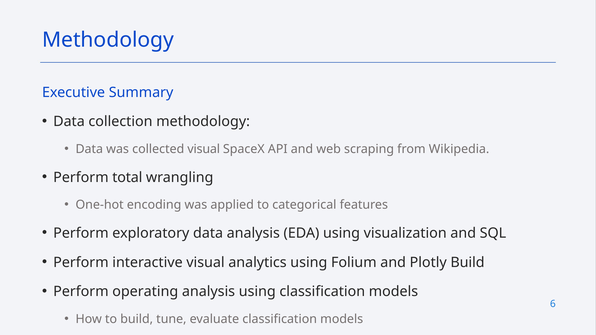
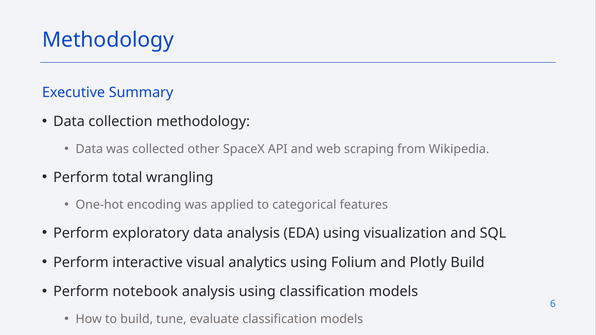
collected visual: visual -> other (204, 149)
operating: operating -> notebook (145, 292)
